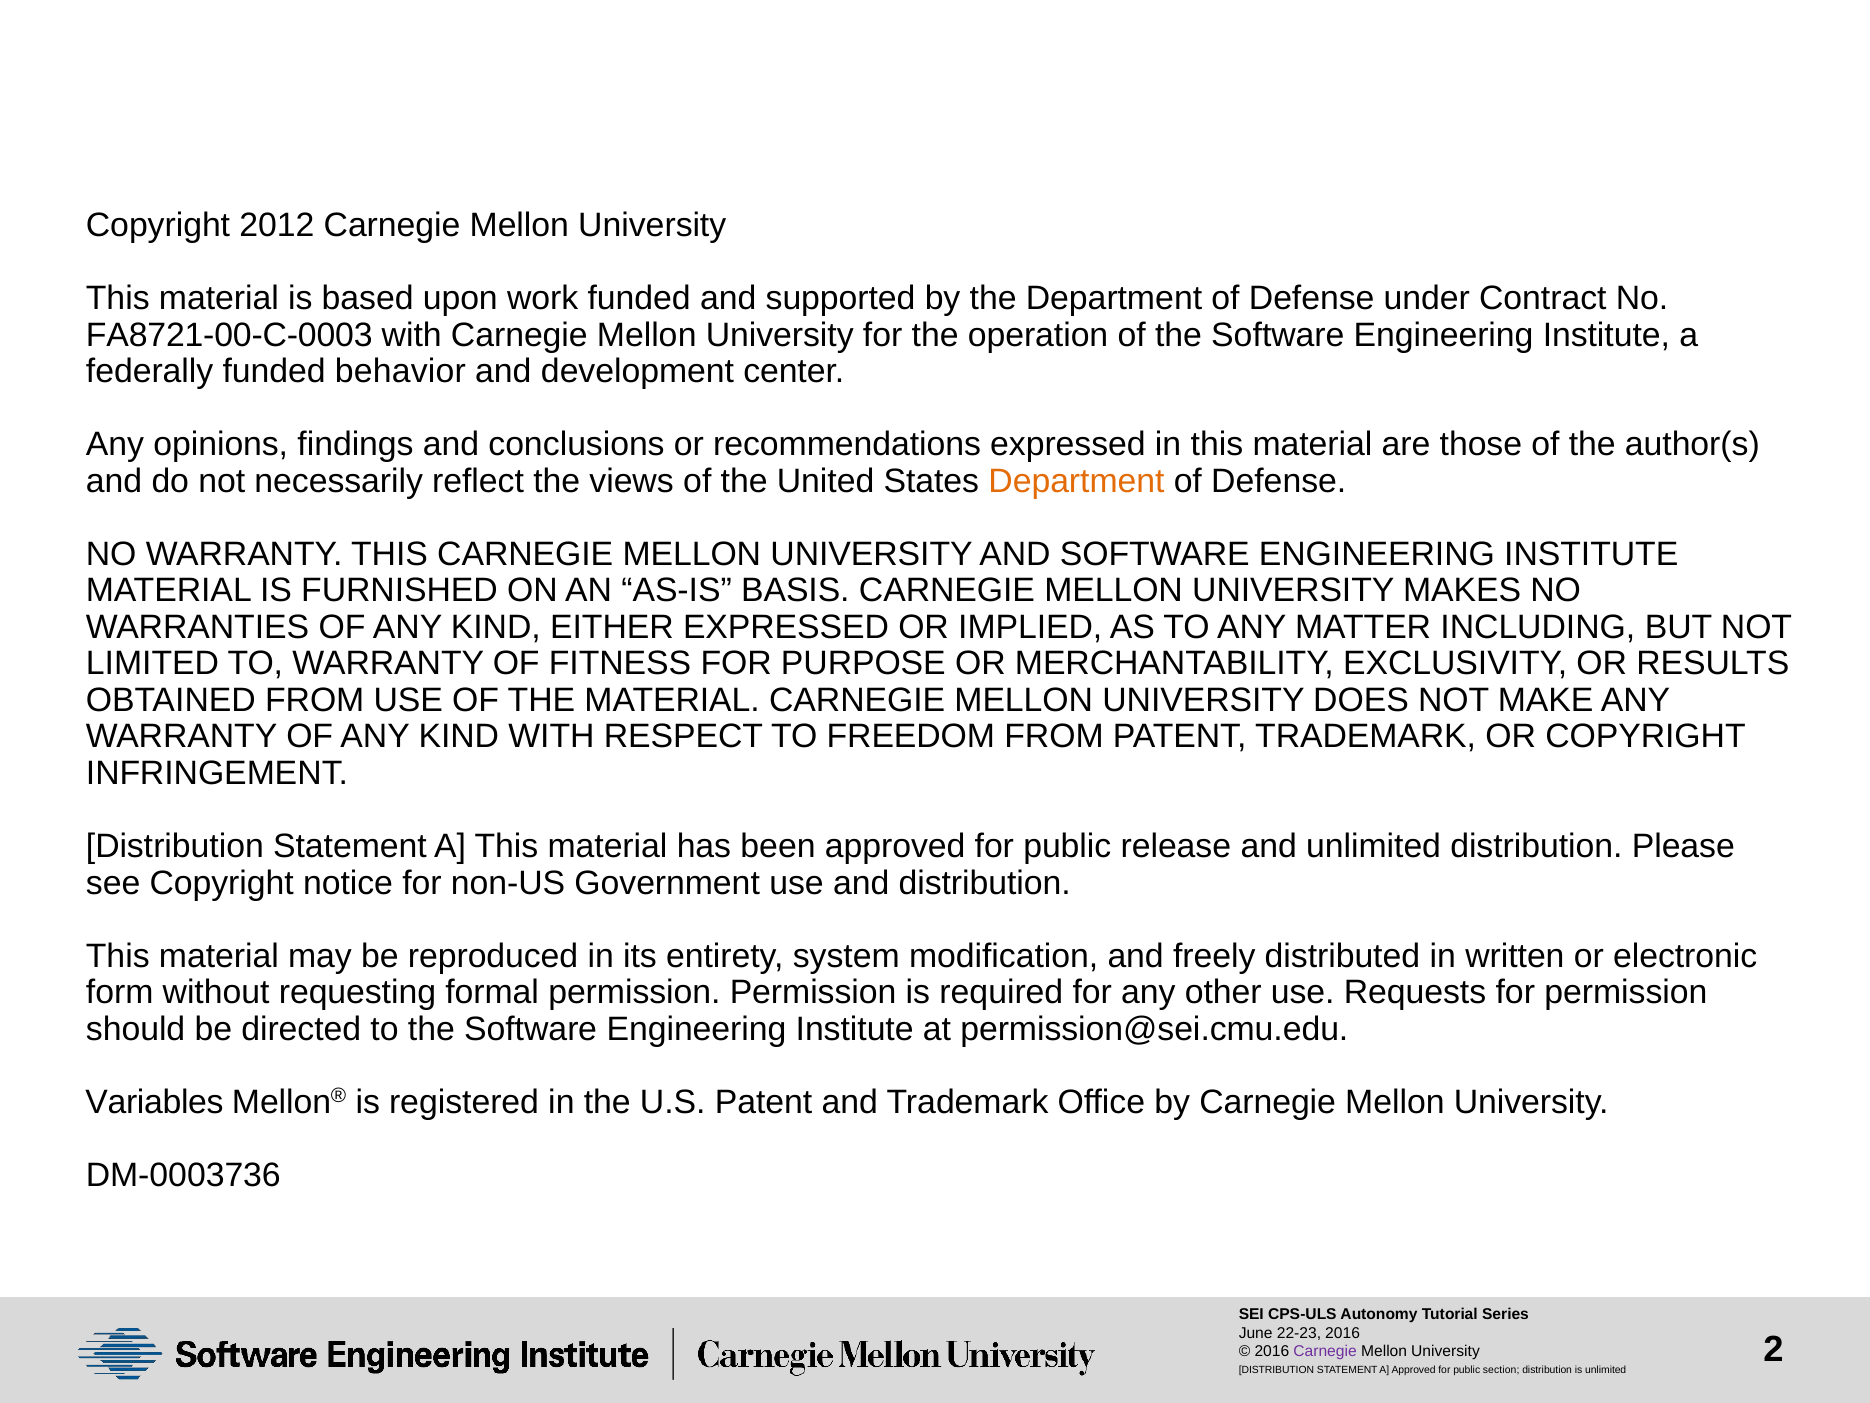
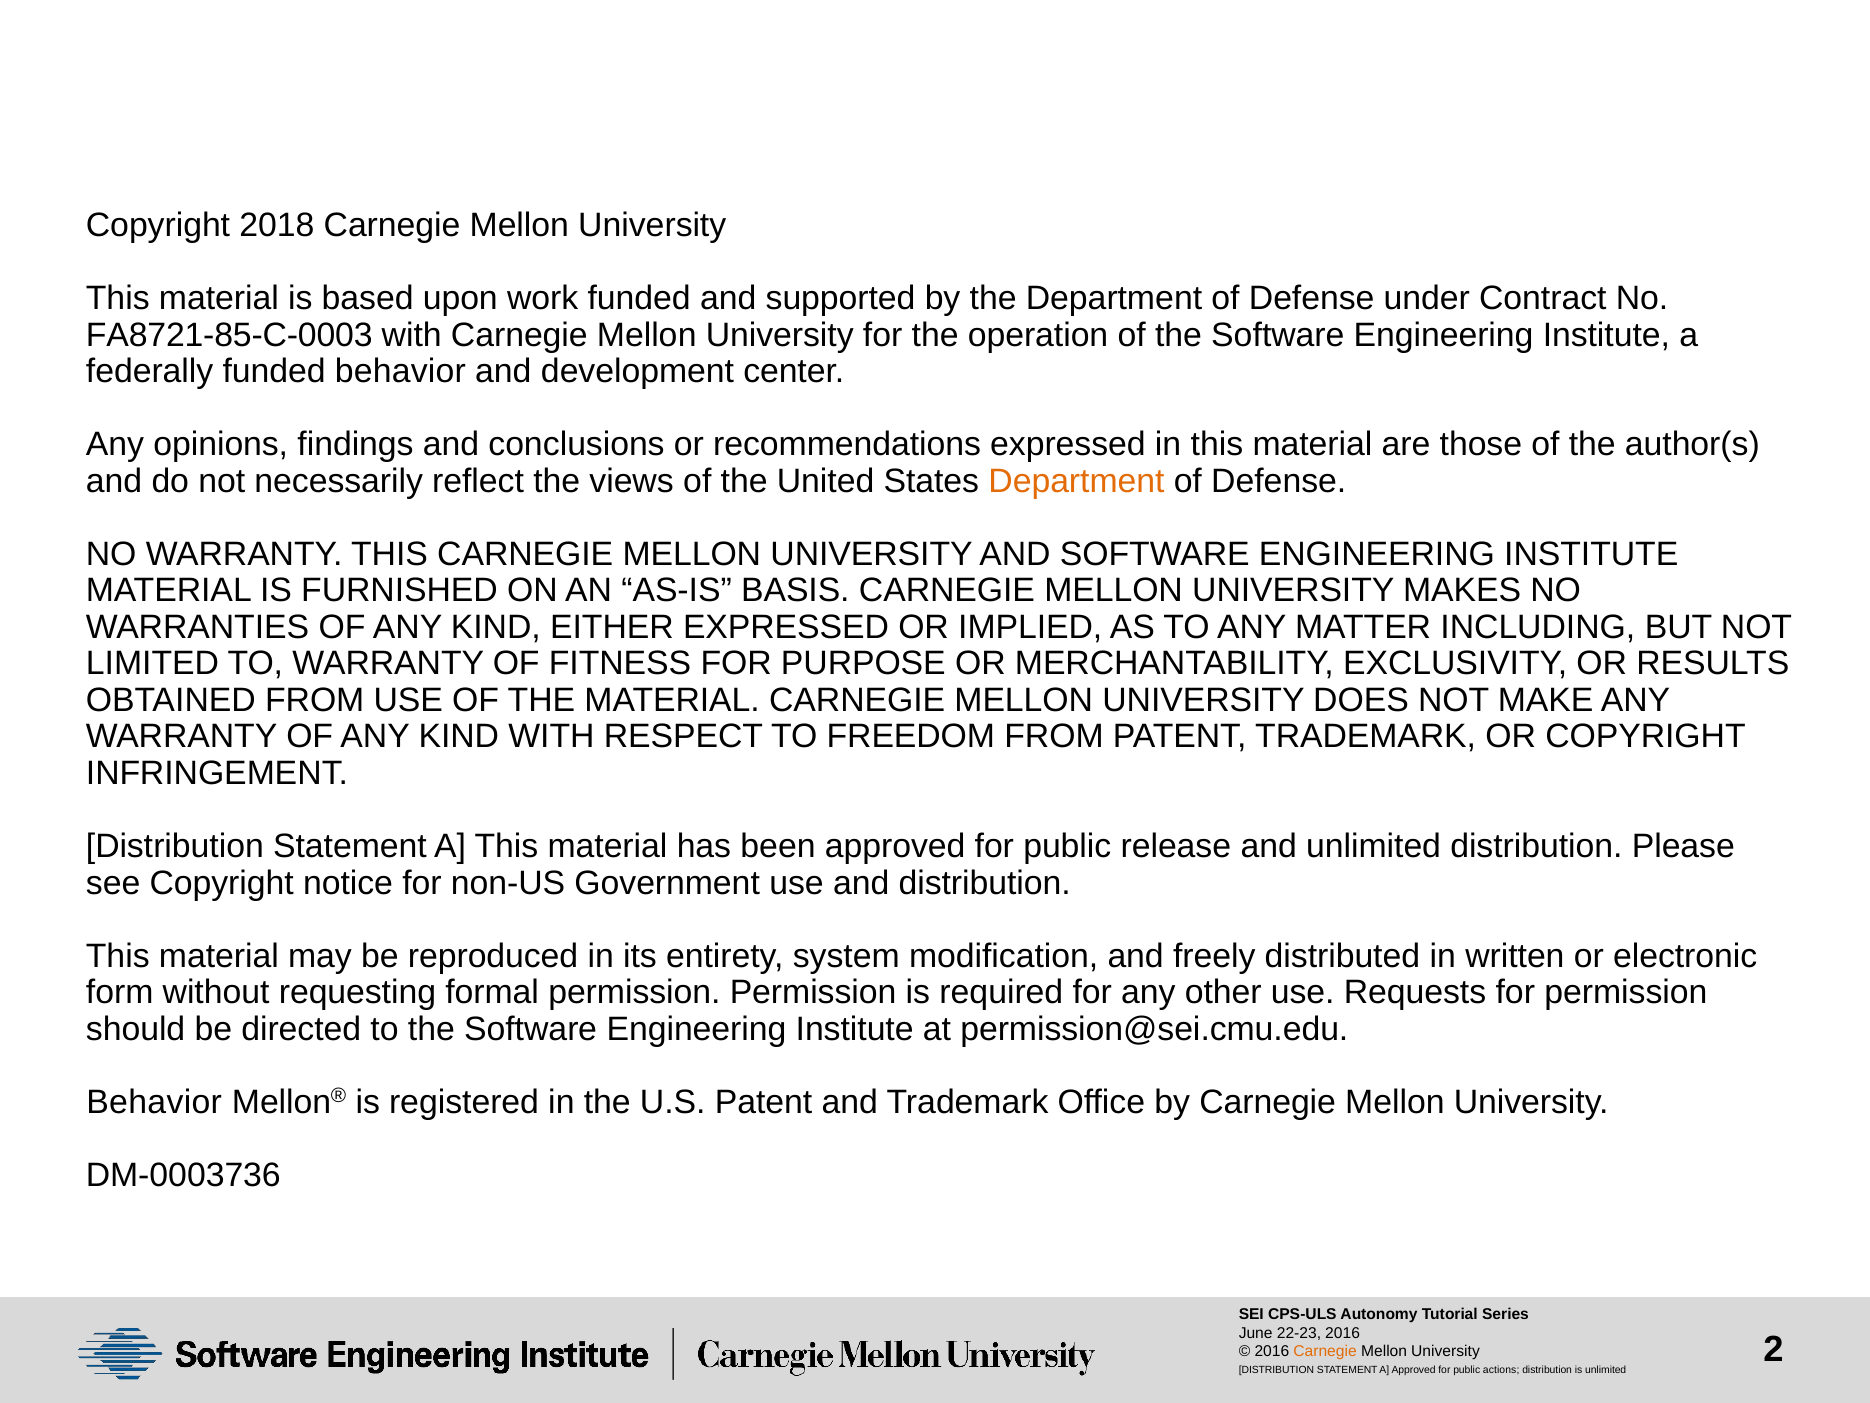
2012: 2012 -> 2018 (277, 225)
FA8721-00-C-0003: FA8721-00-C-0003 -> FA8721-85-C-0003 (229, 335)
Variables: Variables -> Behavior (154, 1102)
Carnegie colour: purple -> orange (1325, 1351)
section: section -> actions (1501, 1369)
